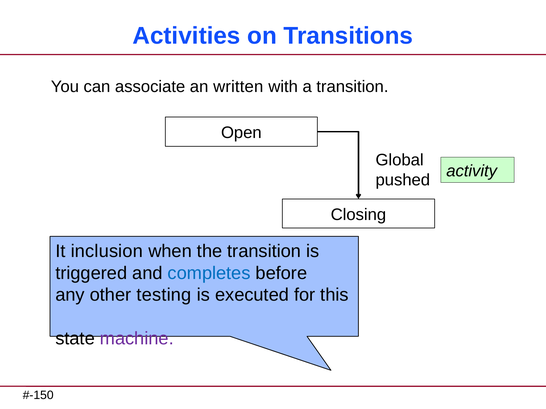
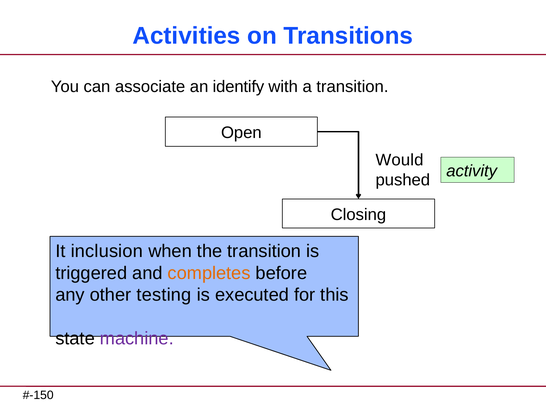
written: written -> identify (238, 87)
Global: Global -> Would (400, 160)
completes colour: blue -> orange (209, 273)
